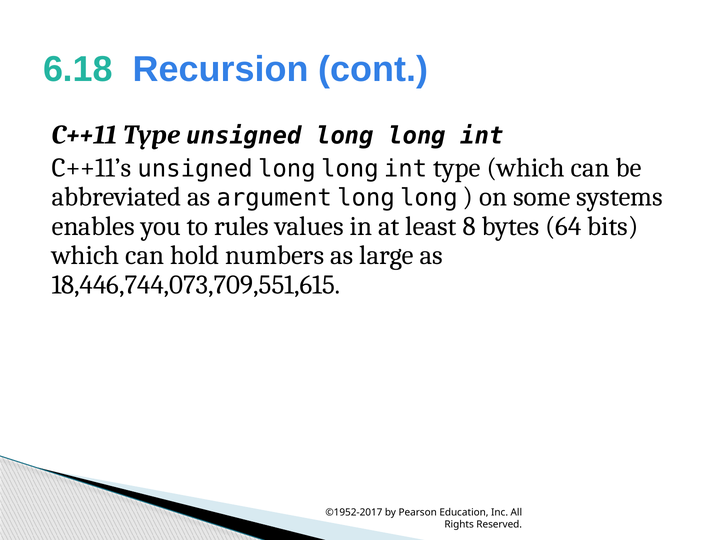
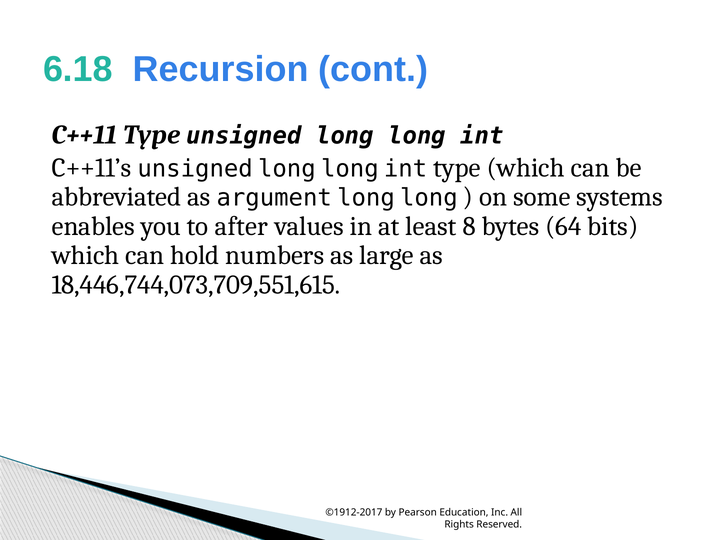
rules: rules -> after (241, 226)
©1952-2017: ©1952-2017 -> ©1912-2017 (354, 512)
